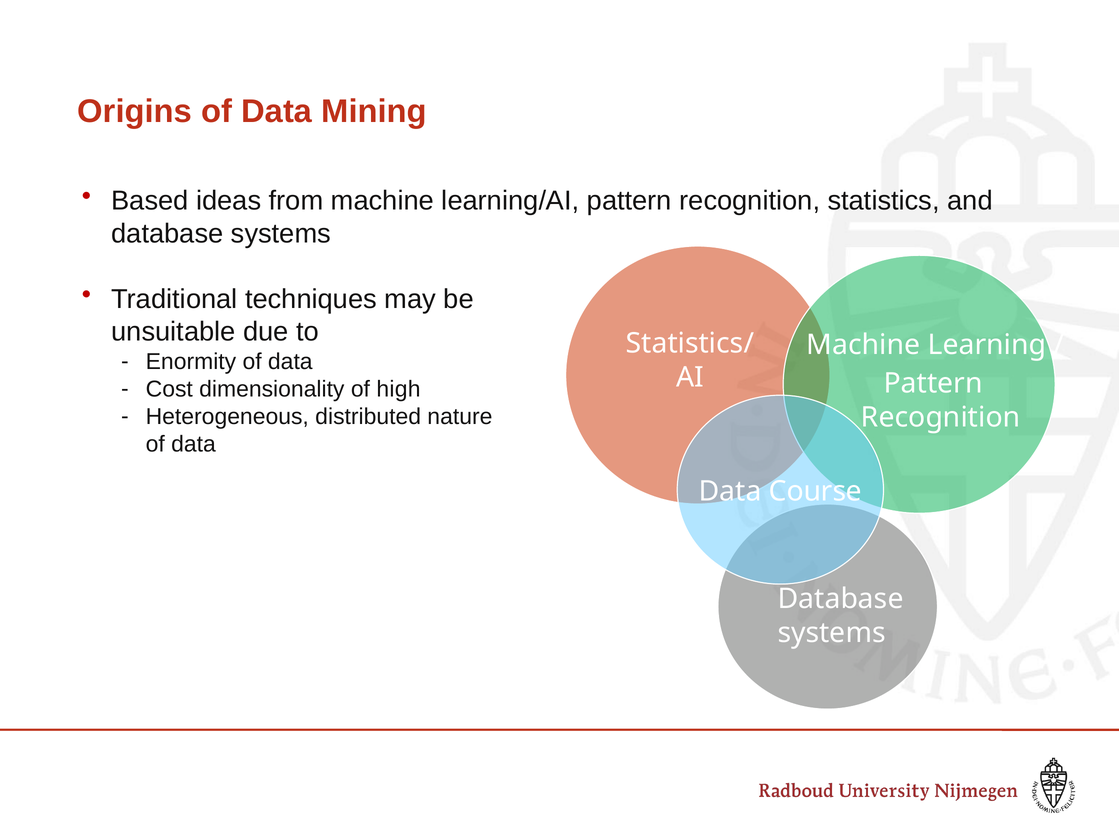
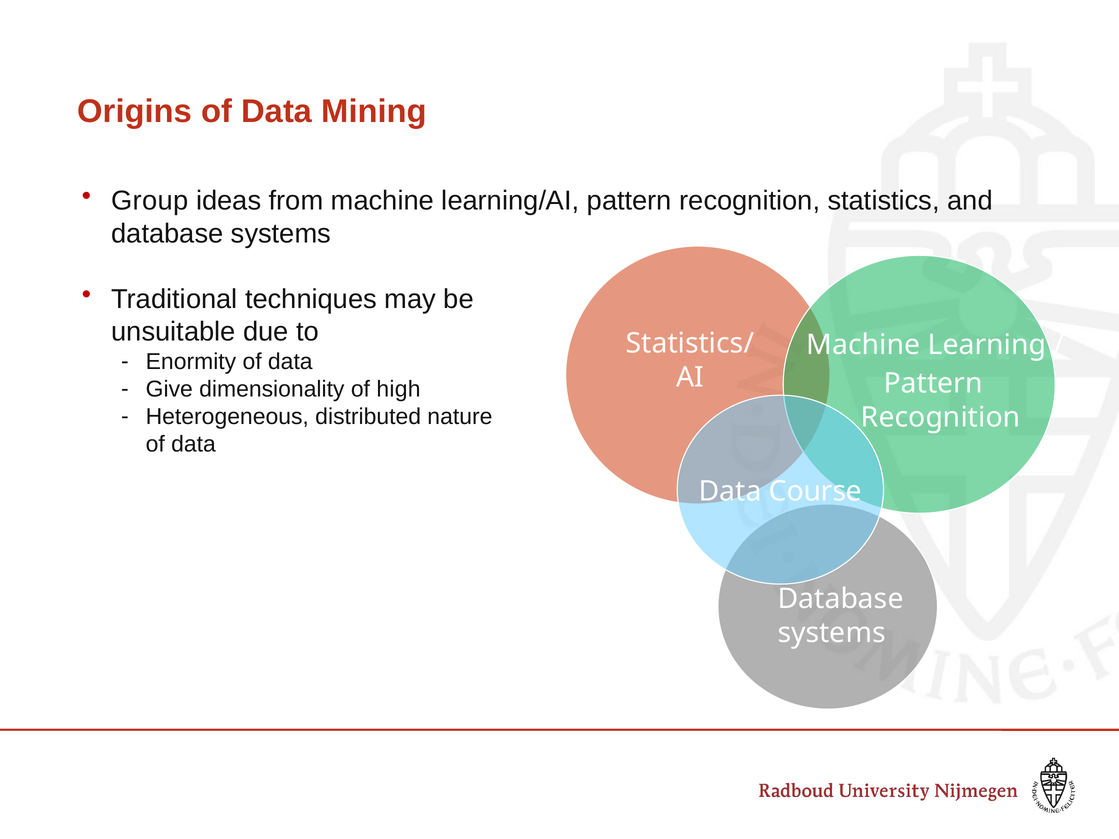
Based: Based -> Group (150, 201)
Cost: Cost -> Give (169, 389)
